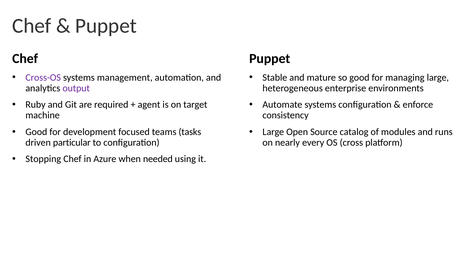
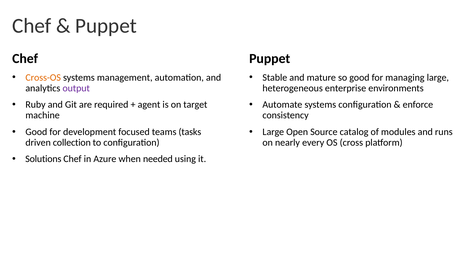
Cross-OS colour: purple -> orange (43, 77)
particular: particular -> collection (72, 142)
Stopping: Stopping -> Solutions (43, 159)
